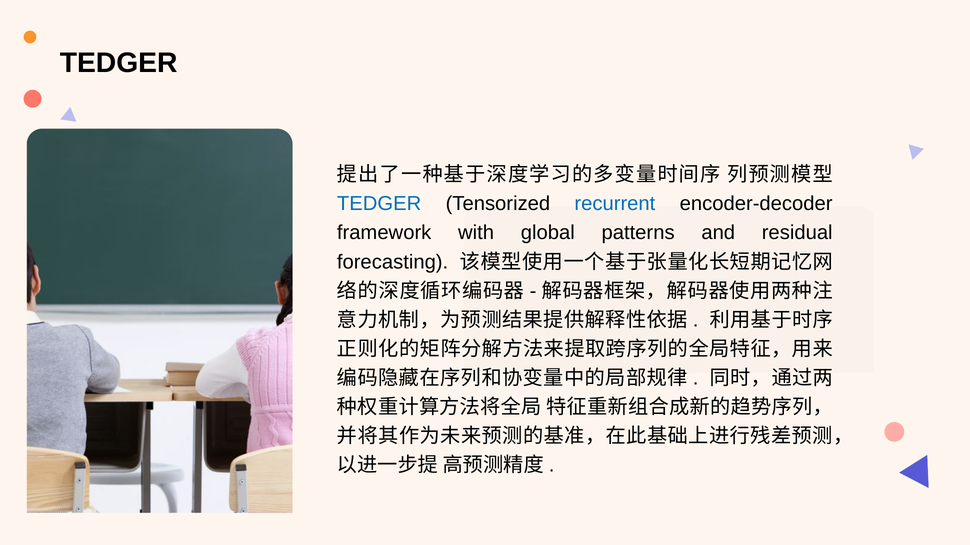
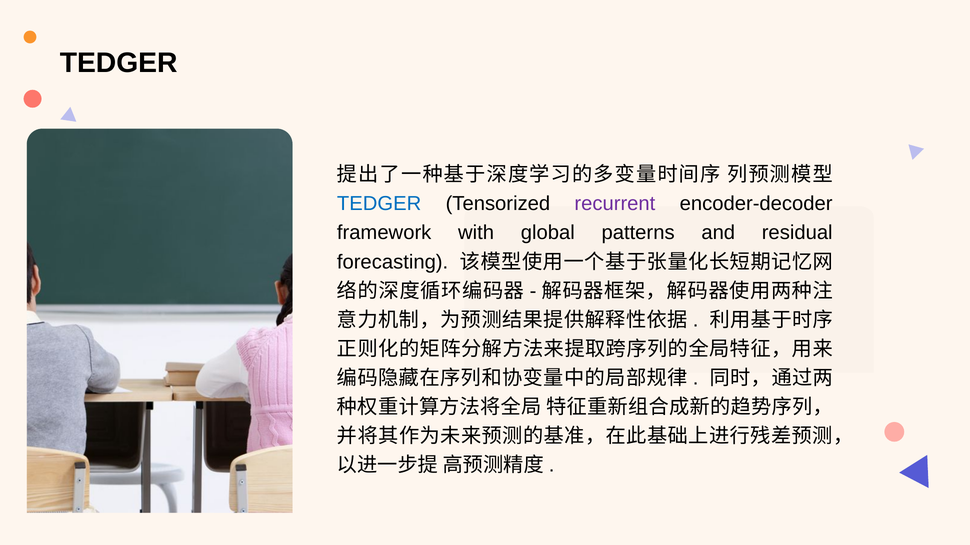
recurrent colour: blue -> purple (615, 204)
